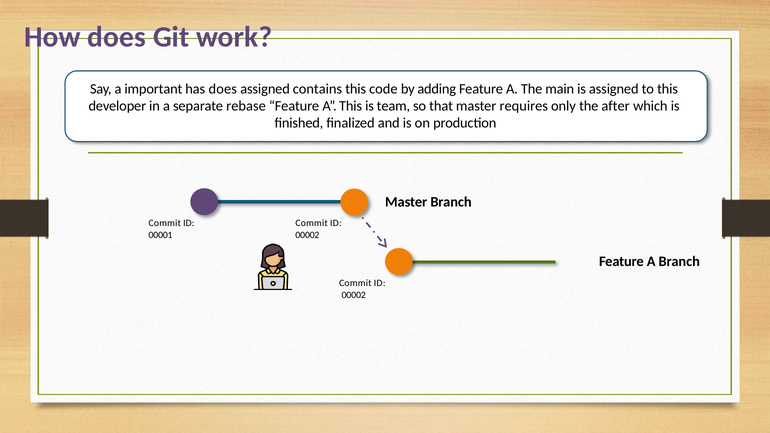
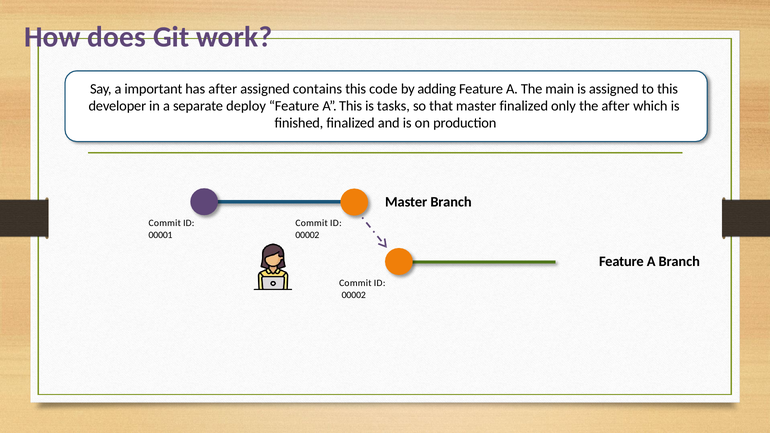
has does: does -> after (223, 89)
rebase: rebase -> deploy (246, 106)
team: team -> tasks (393, 106)
master requires: requires -> finalized (524, 106)
